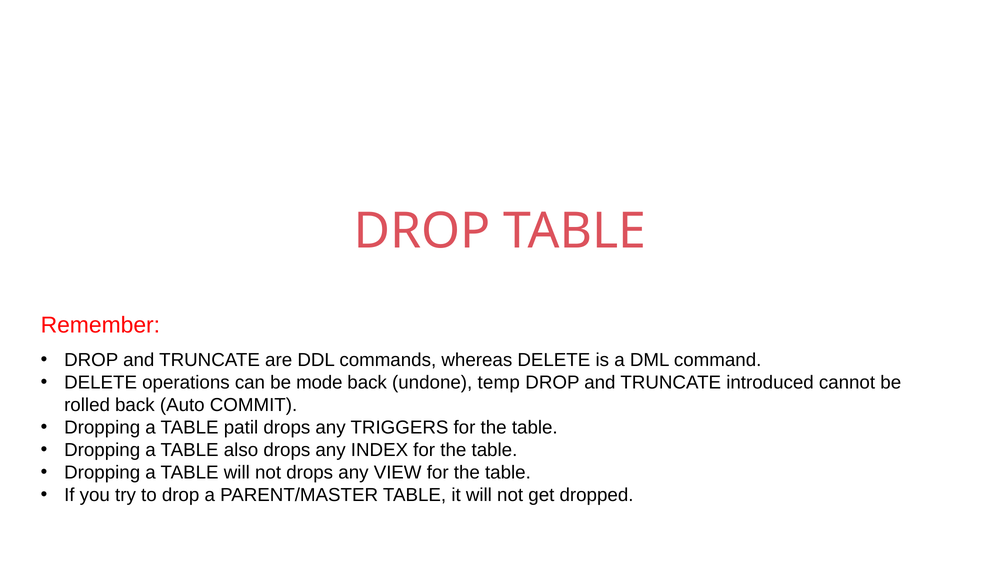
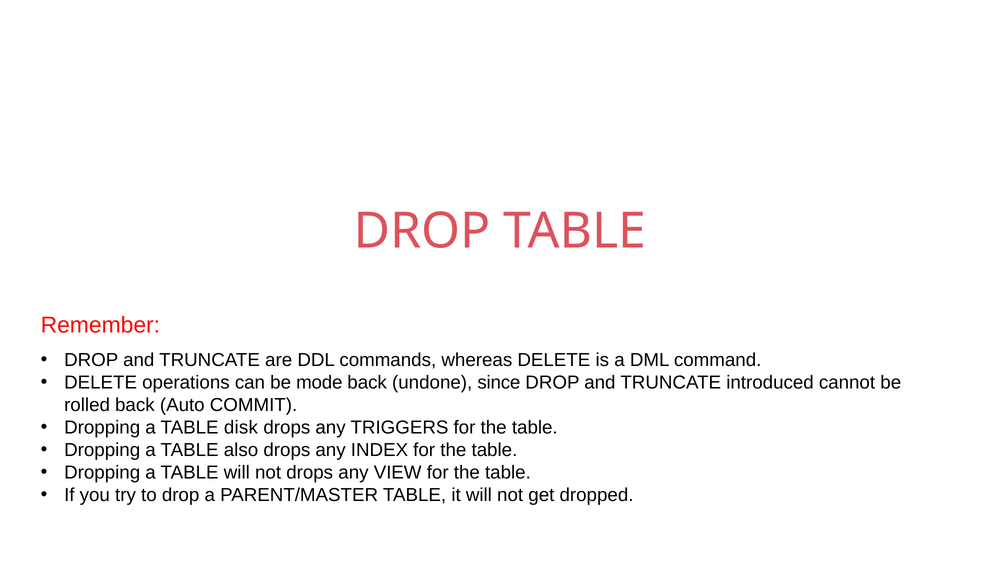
temp: temp -> since (499, 382)
patil: patil -> disk (241, 427)
